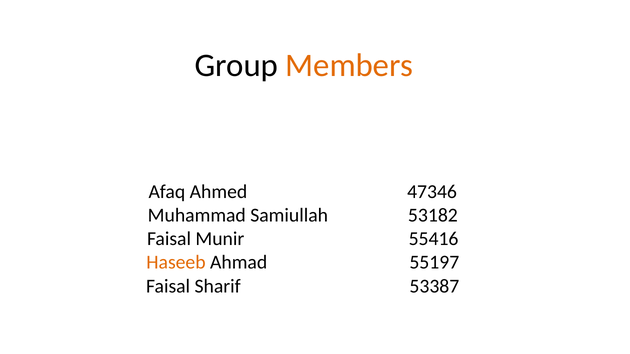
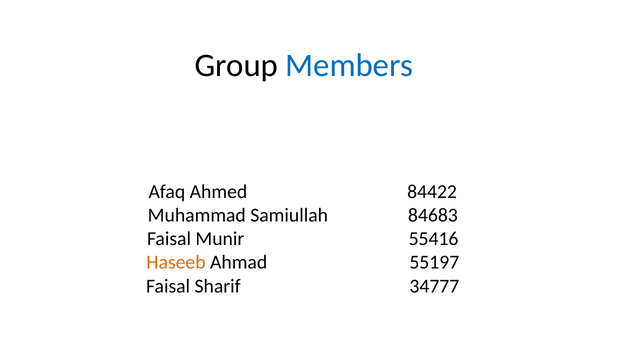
Members colour: orange -> blue (349, 65)
47346: 47346 -> 84422 (432, 192)
53182: 53182 -> 84683 (433, 215)
53387: 53387 -> 34777 (434, 286)
